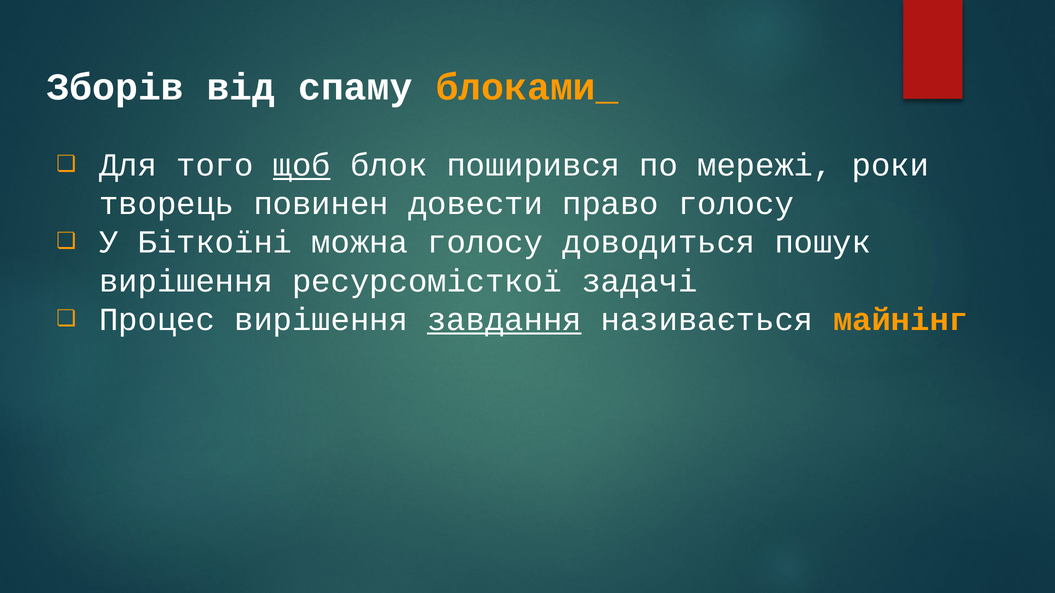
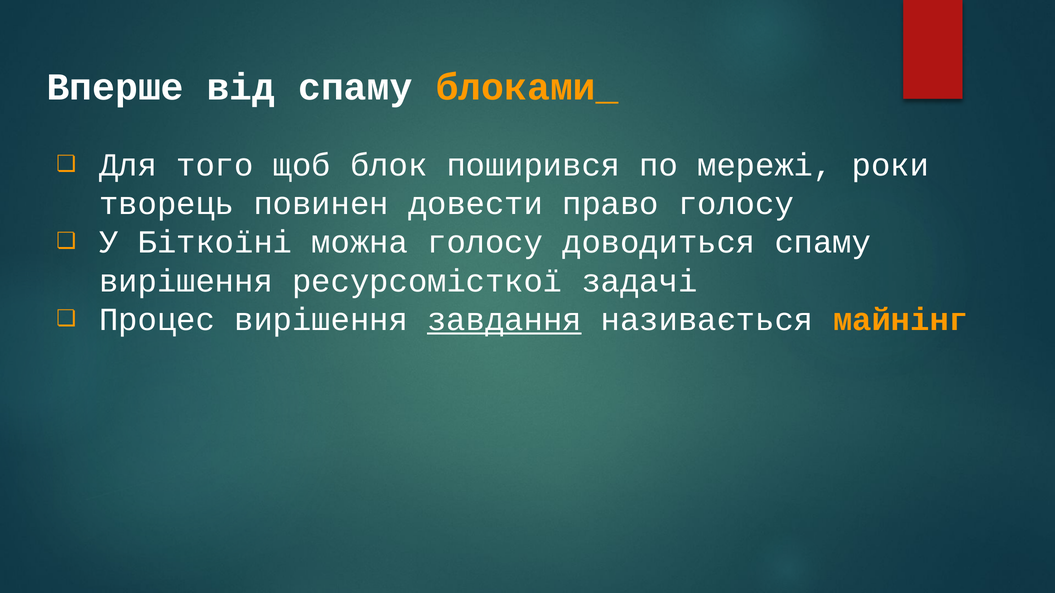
Зборів: Зборів -> Вперше (115, 87)
щоб underline: present -> none (302, 165)
доводиться пошук: пошук -> спаму (823, 242)
